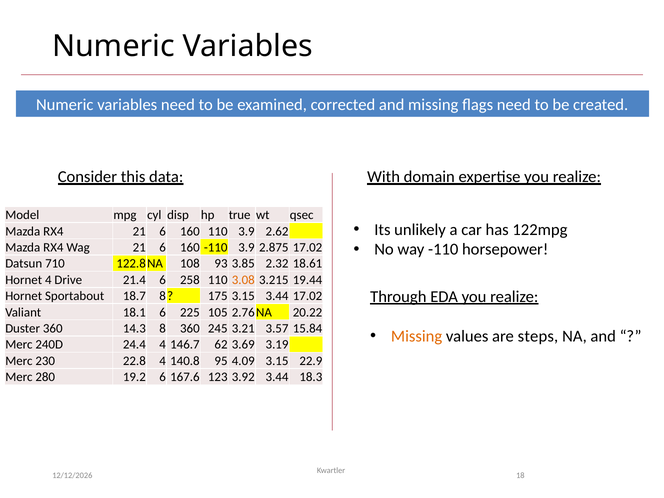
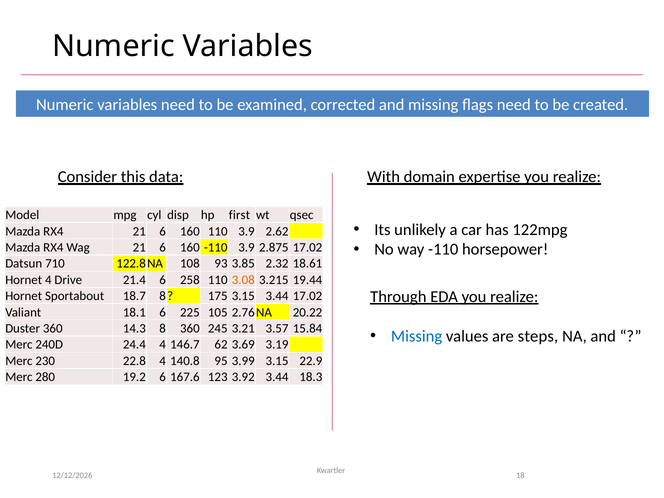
true: true -> first (239, 215)
Missing colour: orange -> blue (417, 336)
4.09: 4.09 -> 3.99 (243, 361)
